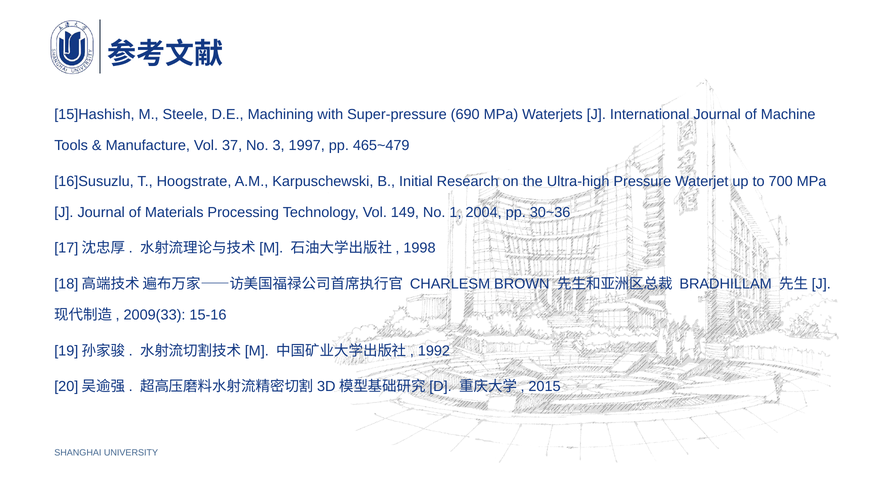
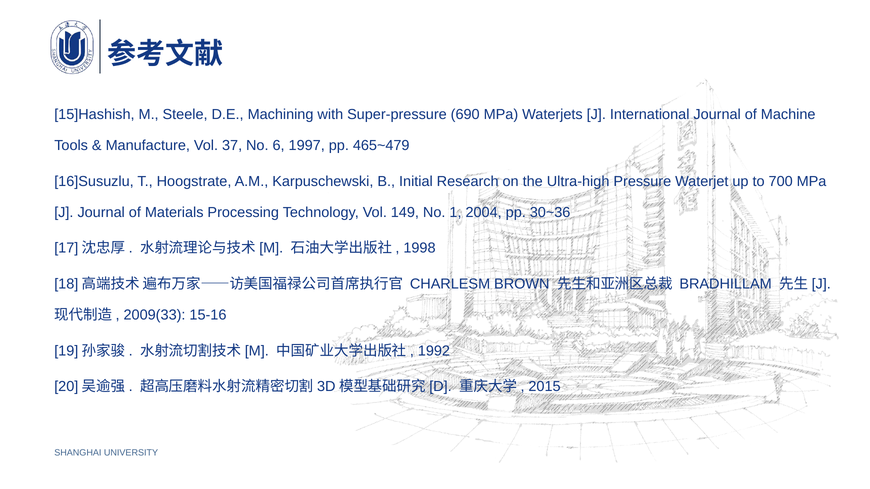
3: 3 -> 6 (279, 146)
